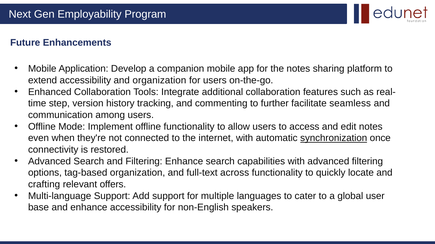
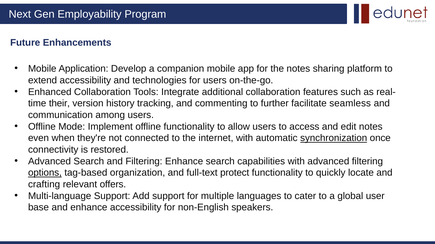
and organization: organization -> technologies (159, 81)
step: step -> their (59, 104)
options underline: none -> present (45, 173)
across: across -> protect (235, 173)
